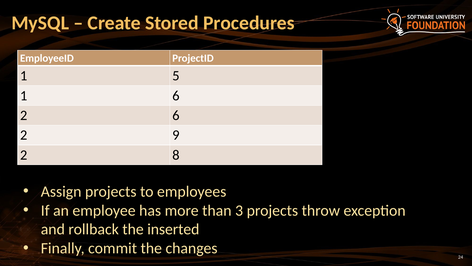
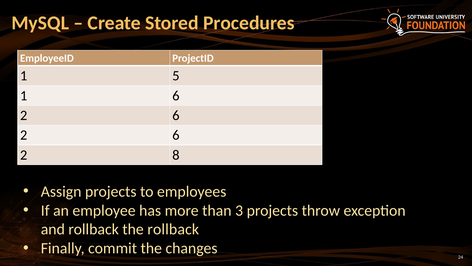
9: 9 -> 6 (176, 135)
the inserted: inserted -> rollback (173, 229)
